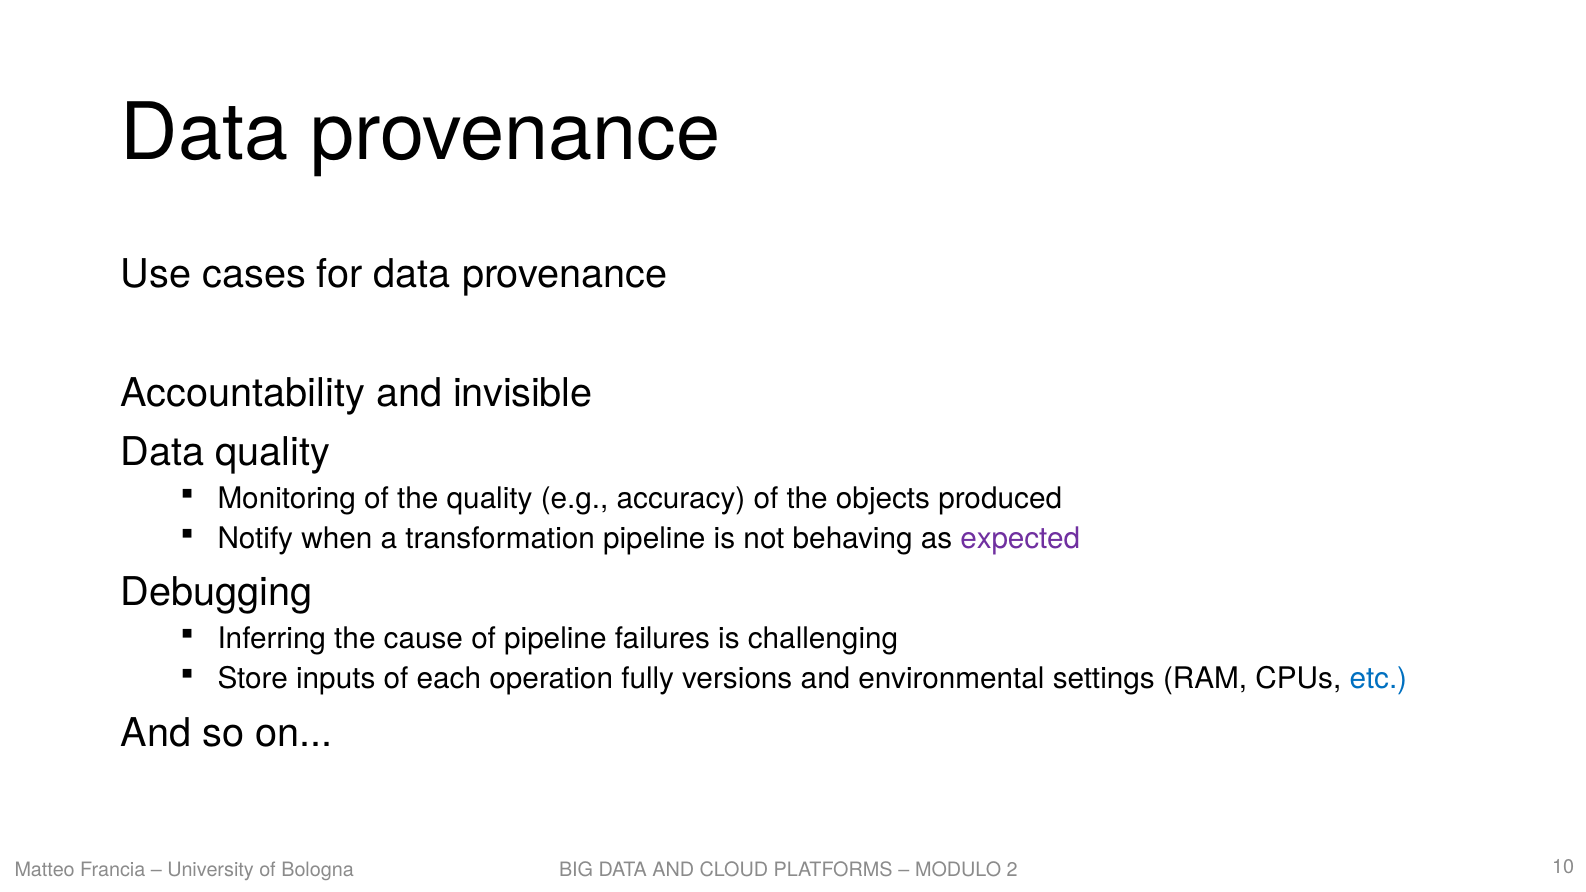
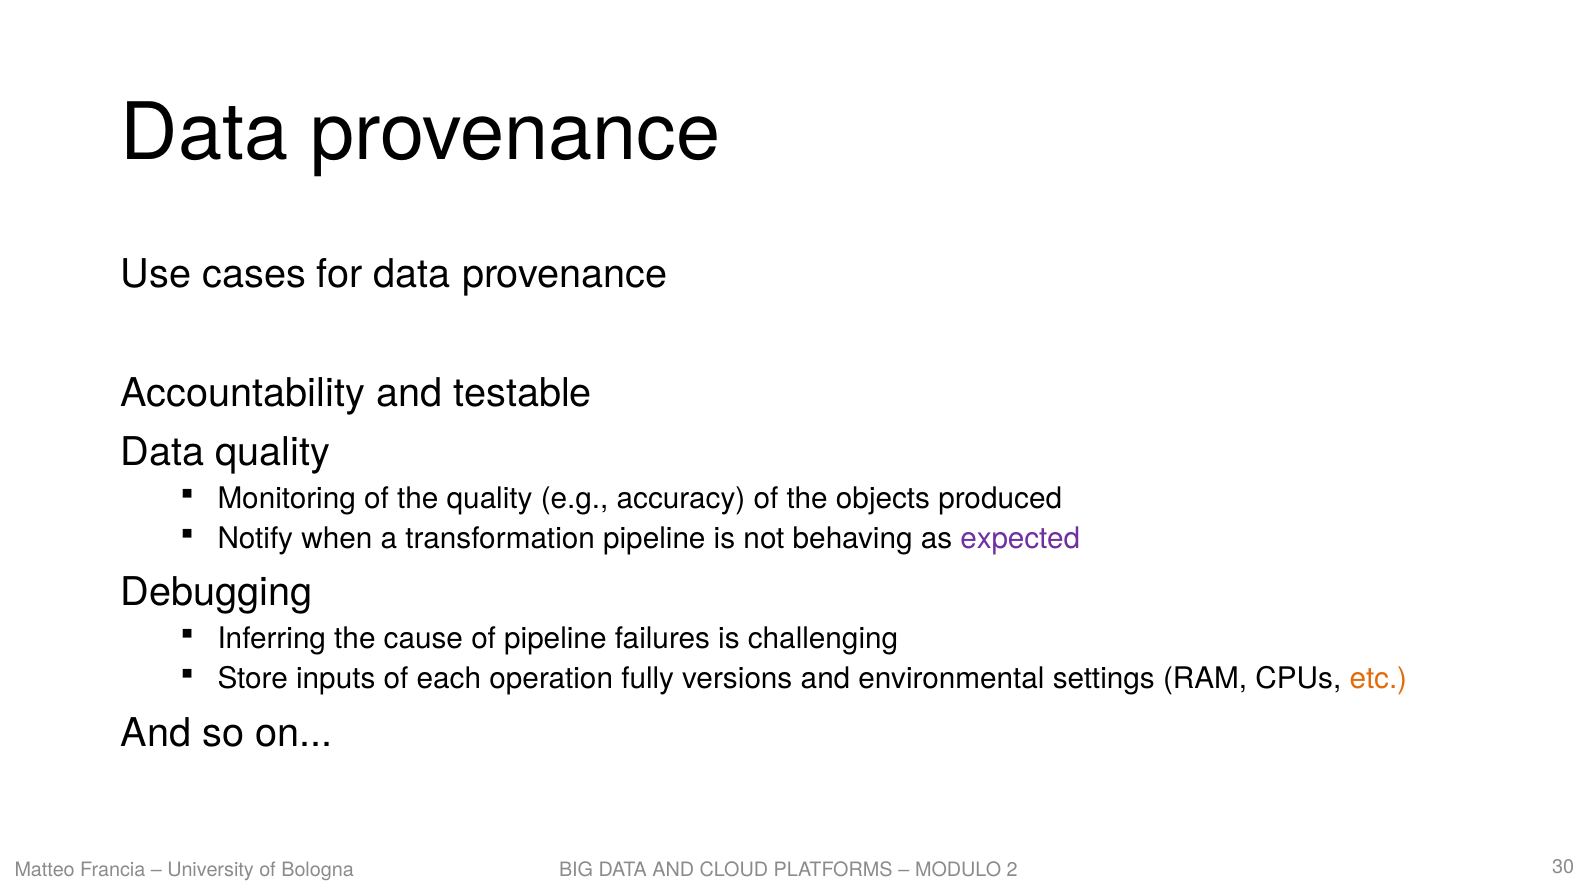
invisible: invisible -> testable (523, 394)
etc colour: blue -> orange (1378, 679)
10: 10 -> 30 (1563, 867)
